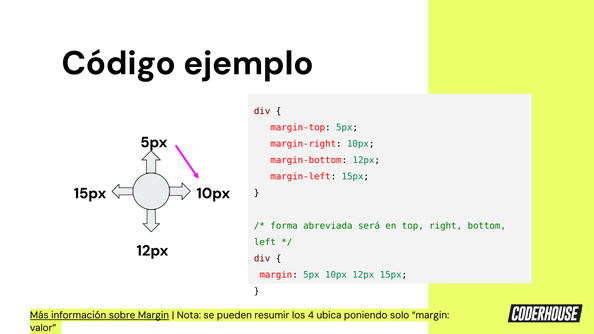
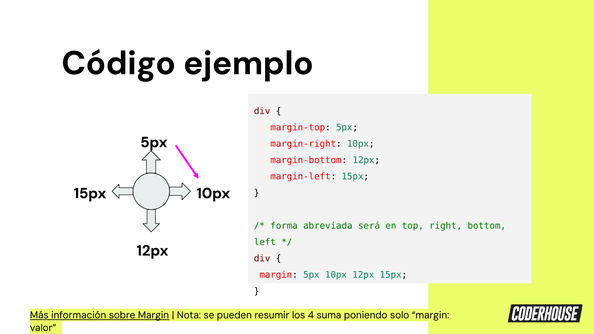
ubica: ubica -> suma (329, 315)
